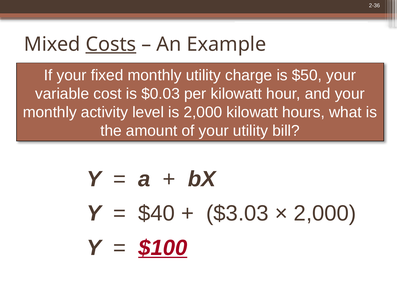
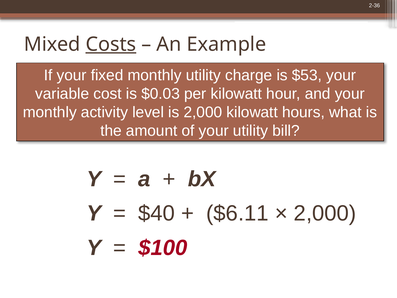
$50: $50 -> $53 (307, 75)
$3.03: $3.03 -> $6.11 (237, 213)
$100 underline: present -> none (163, 248)
